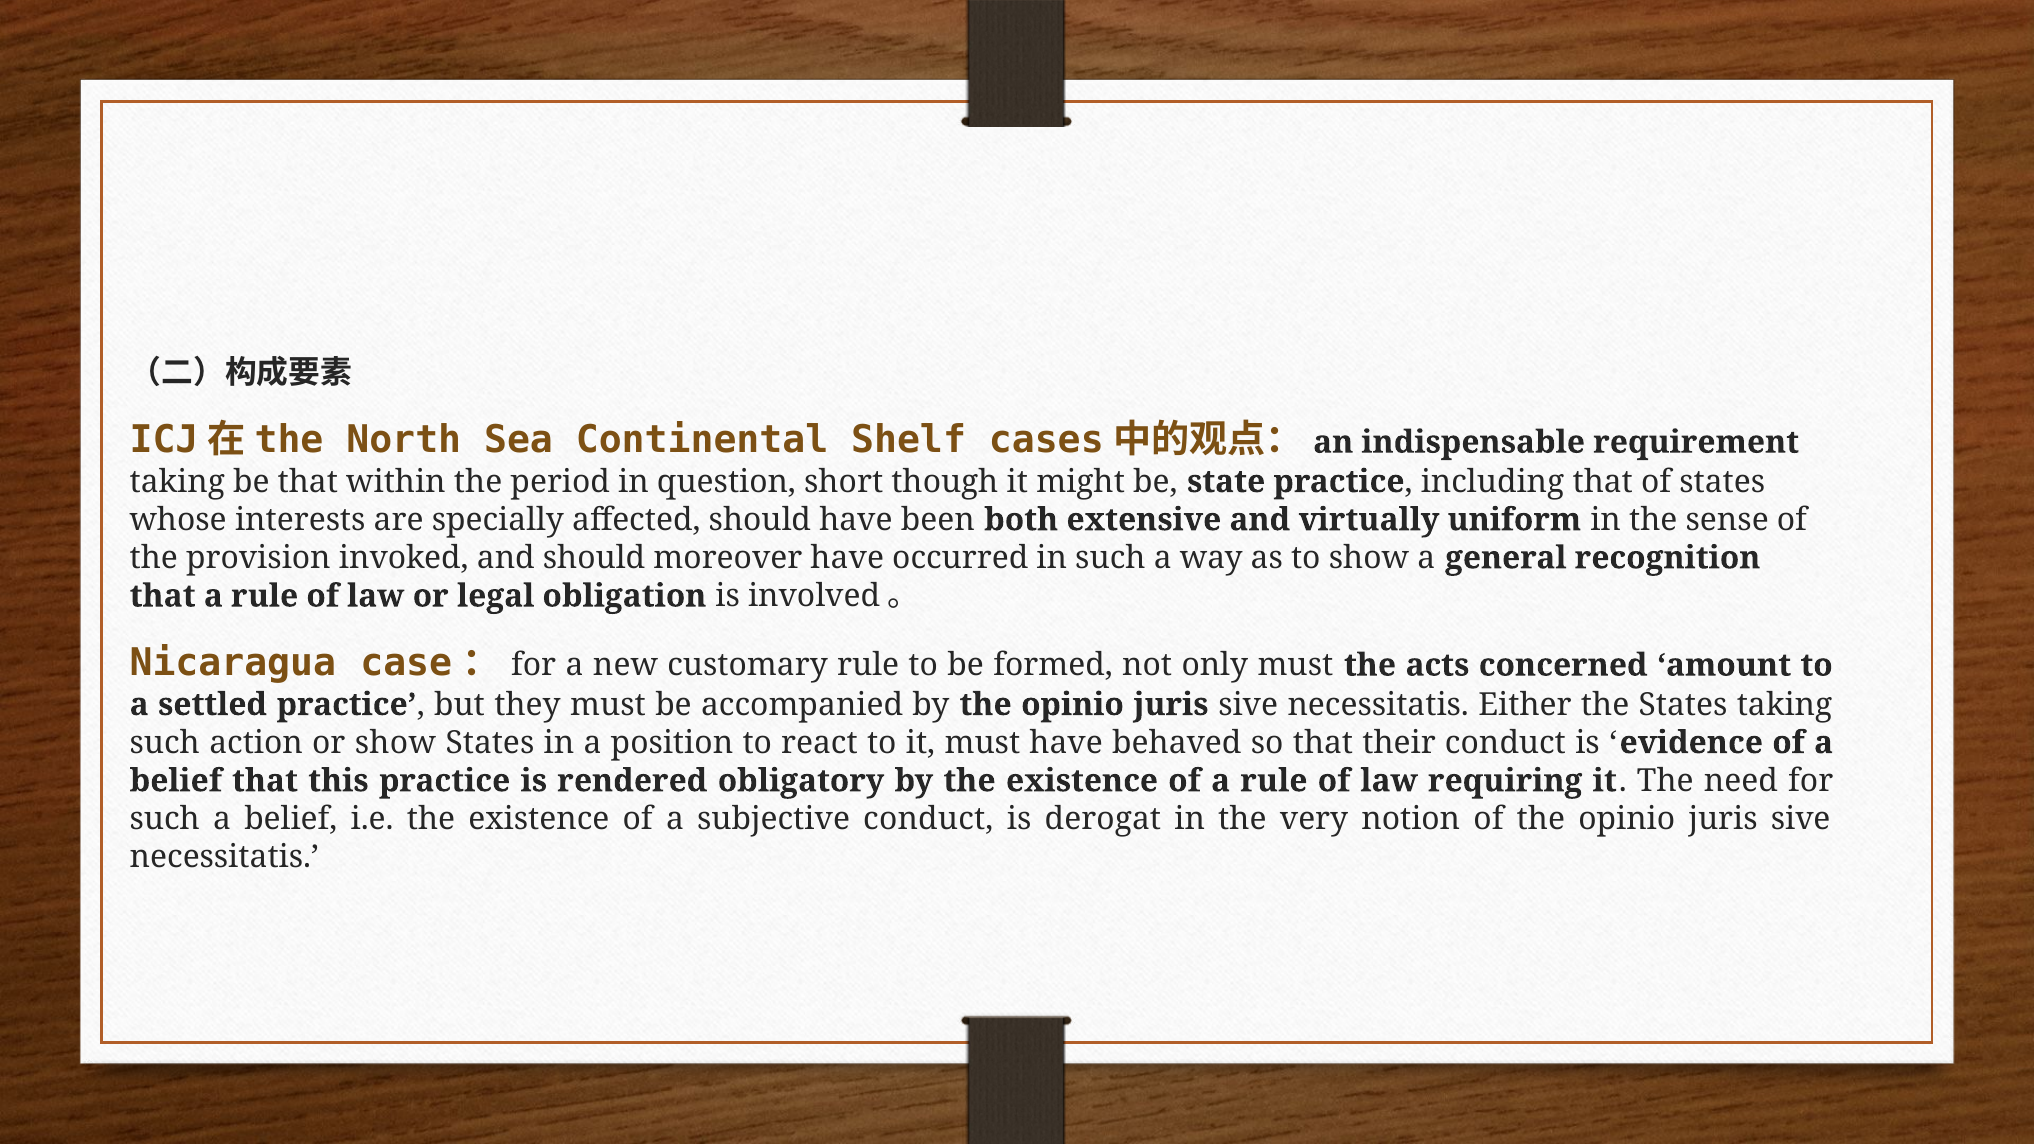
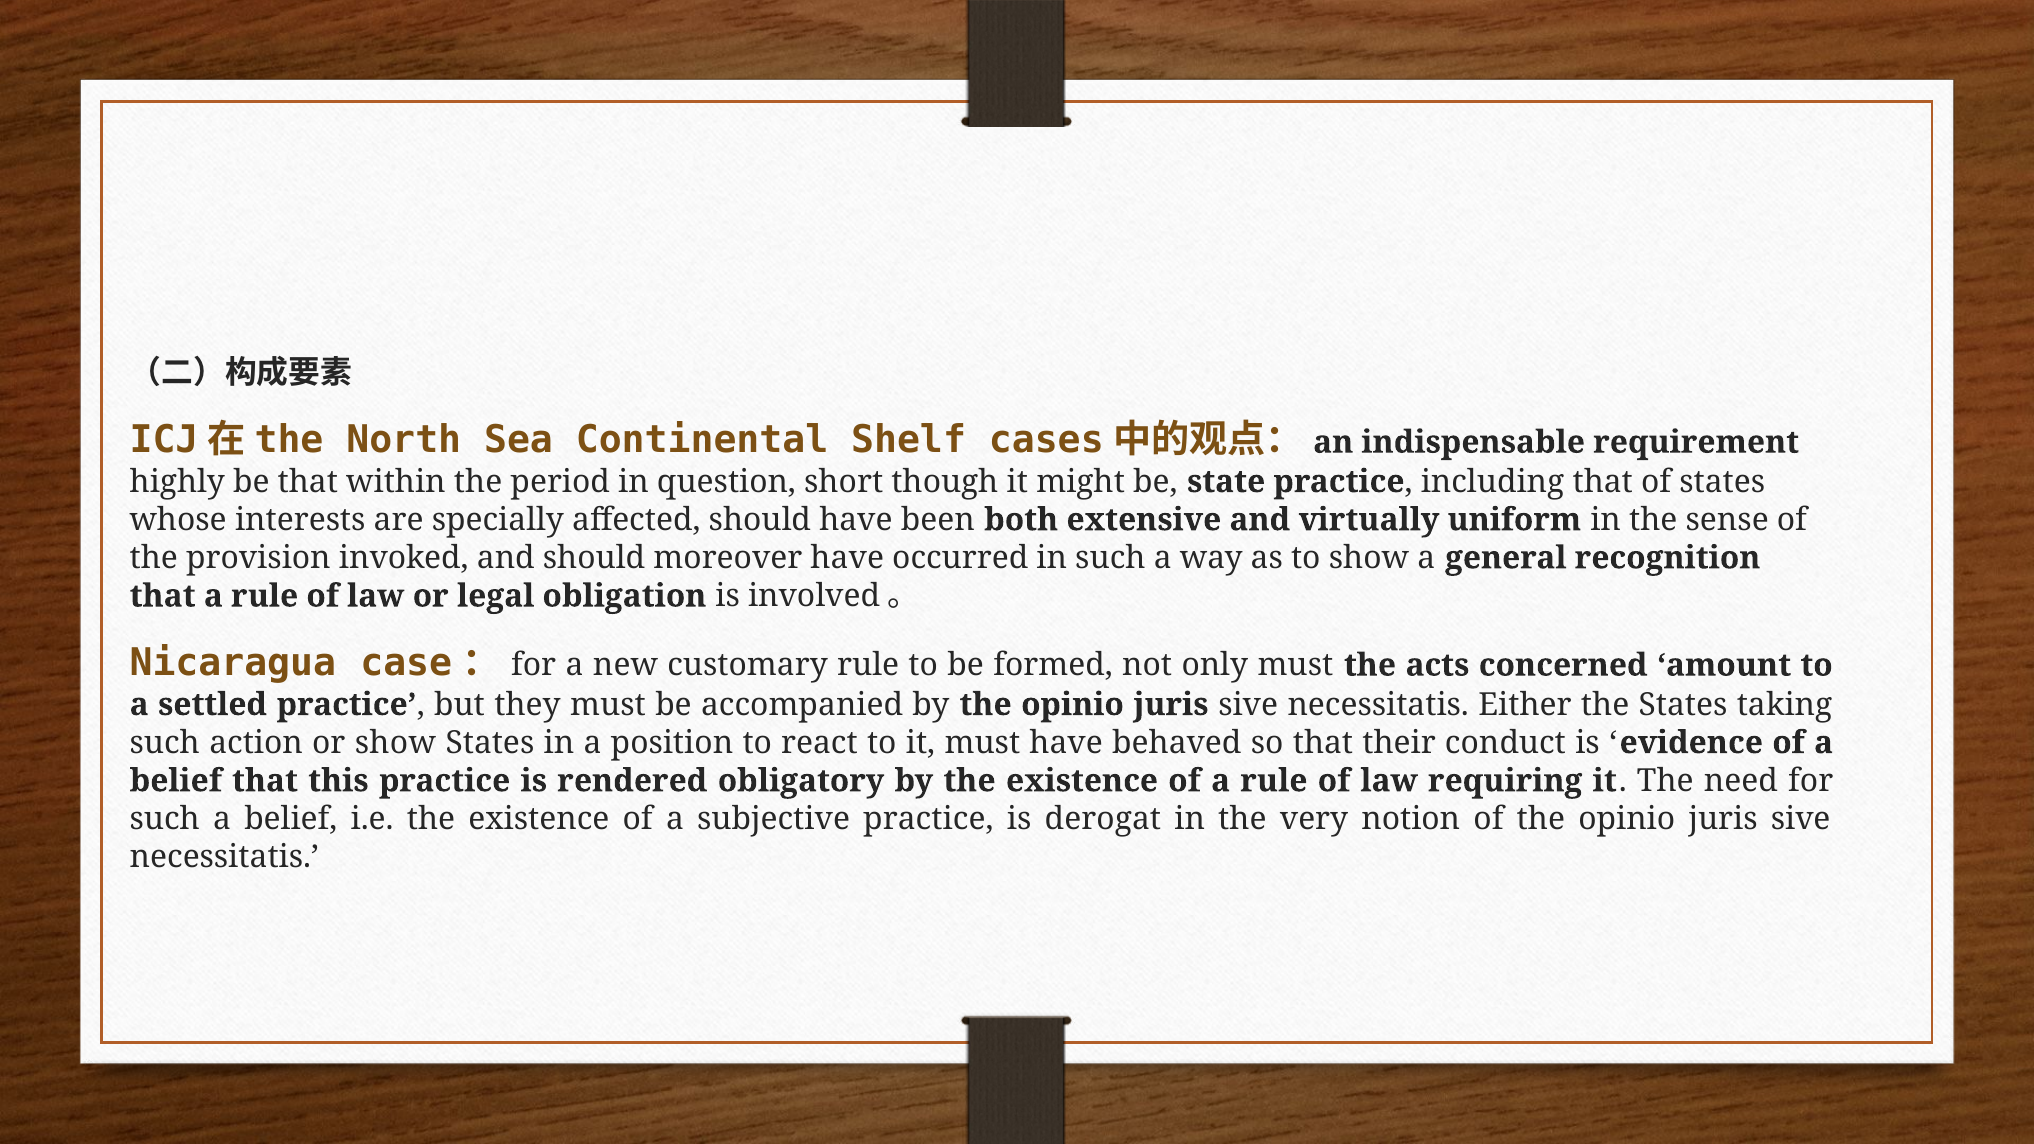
taking: taking -> highly (177, 482)
subjective conduct: conduct -> practice (928, 819)
